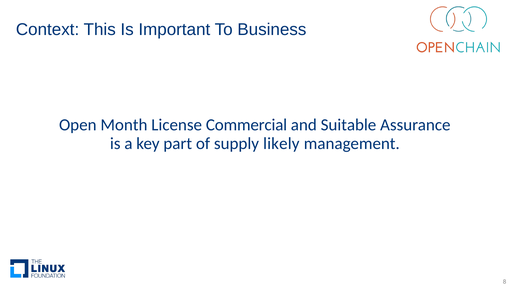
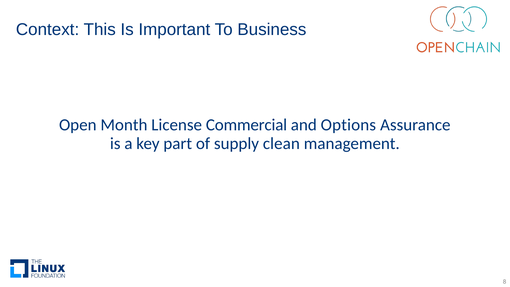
Suitable: Suitable -> Options (348, 125)
likely: likely -> clean (281, 143)
